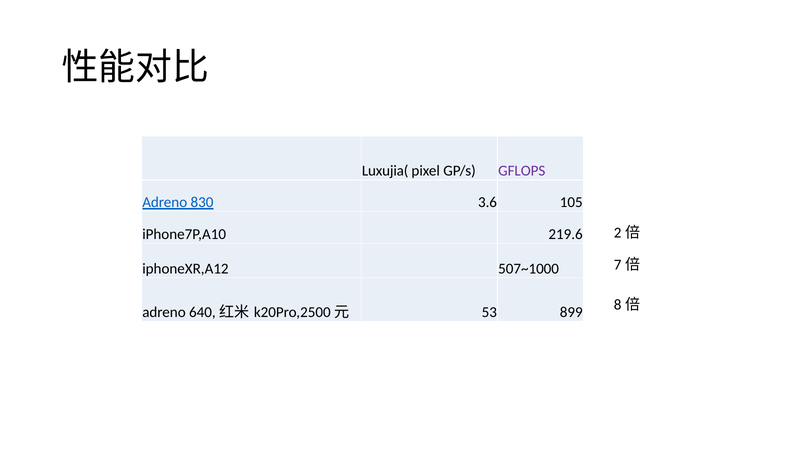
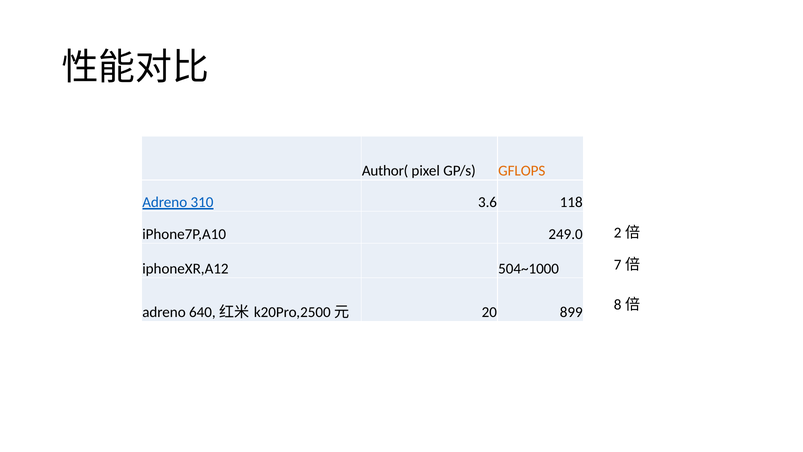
Luxujia(: Luxujia( -> Author( (385, 171)
GFLOPS colour: purple -> orange (522, 171)
830: 830 -> 310 (202, 202)
105: 105 -> 118 (571, 202)
219.6: 219.6 -> 249.0 (566, 234)
507~1000: 507~1000 -> 504~1000 (529, 268)
53: 53 -> 20 (489, 312)
